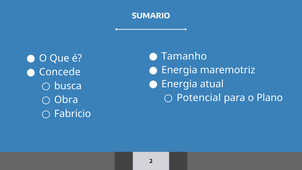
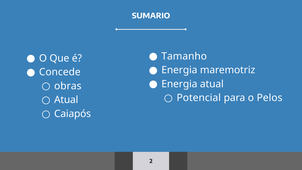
busca: busca -> obras (68, 86)
Plano: Plano -> Pelos (270, 98)
Obra: Obra -> Atual (66, 100)
Fabricio: Fabricio -> Caiapós (73, 114)
